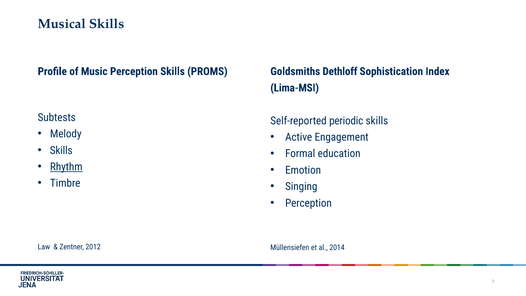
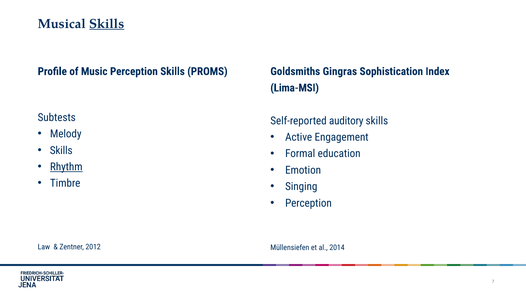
Skills underline: none -> present (107, 24)
Dethloff: Dethloff -> Gingras (340, 71)
periodic: periodic -> auditory (346, 121)
